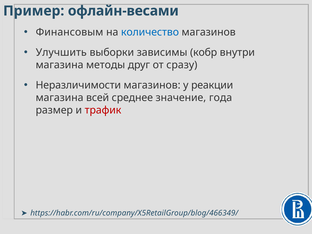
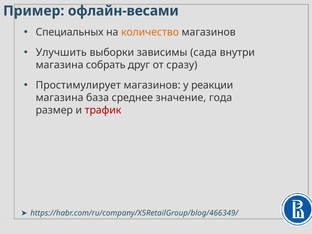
Финансовым: Финансовым -> Специальных (70, 32)
количество colour: blue -> orange (150, 32)
кобр: кобр -> сада (204, 52)
методы: методы -> собрать (106, 65)
Неразличимости: Неразличимости -> Простимулирует (78, 85)
всей: всей -> база (98, 98)
